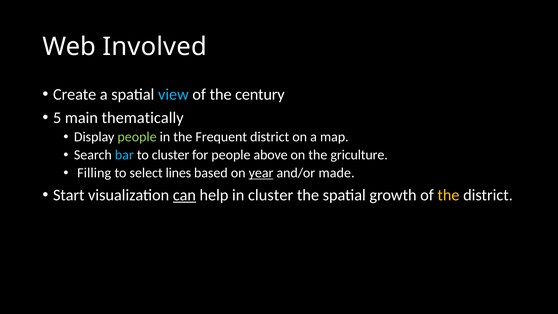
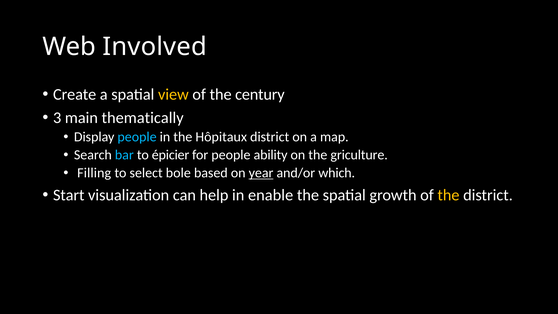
view colour: light blue -> yellow (173, 94)
5: 5 -> 3 (57, 118)
people colour: light green -> light blue (137, 137)
Frequent: Frequent -> Hôpitaux (221, 137)
to cluster: cluster -> épicier (171, 155)
above: above -> ability (271, 155)
lines: lines -> bole (178, 173)
made: made -> which (337, 173)
can underline: present -> none (184, 195)
in cluster: cluster -> enable (271, 195)
